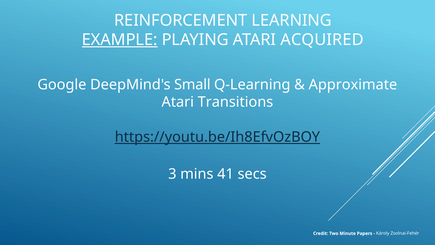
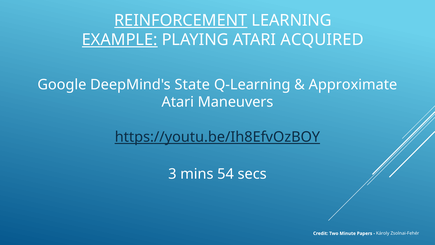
REINFORCEMENT underline: none -> present (181, 20)
Small: Small -> State (192, 85)
Transitions: Transitions -> Maneuvers (236, 102)
41: 41 -> 54 (226, 174)
